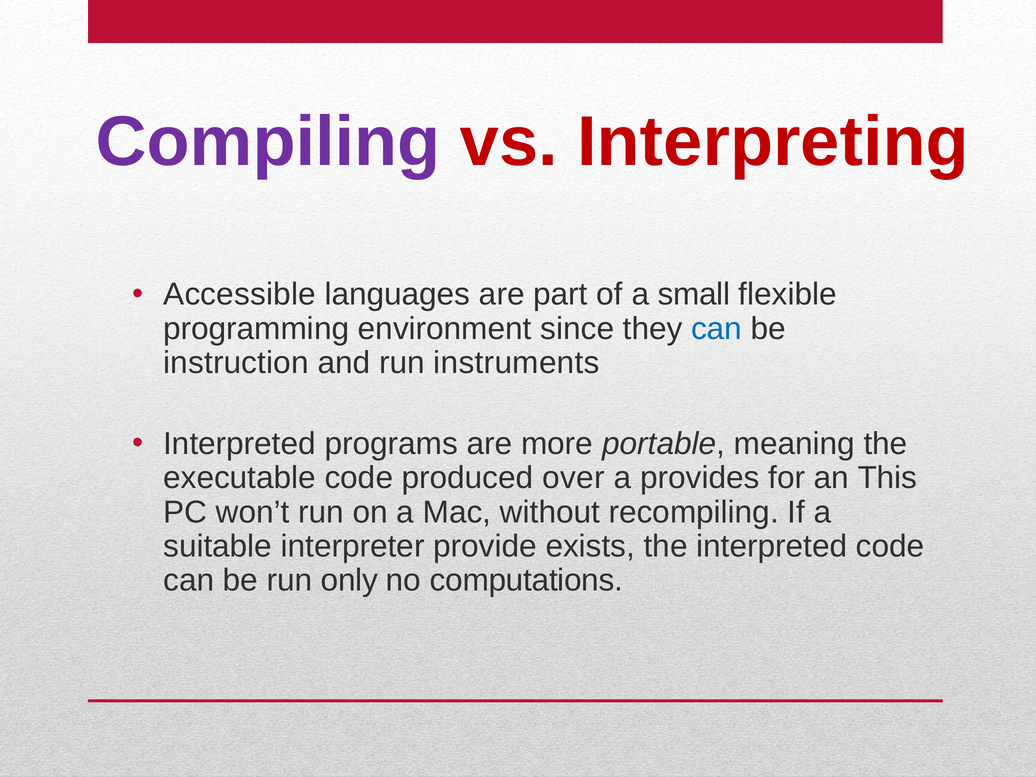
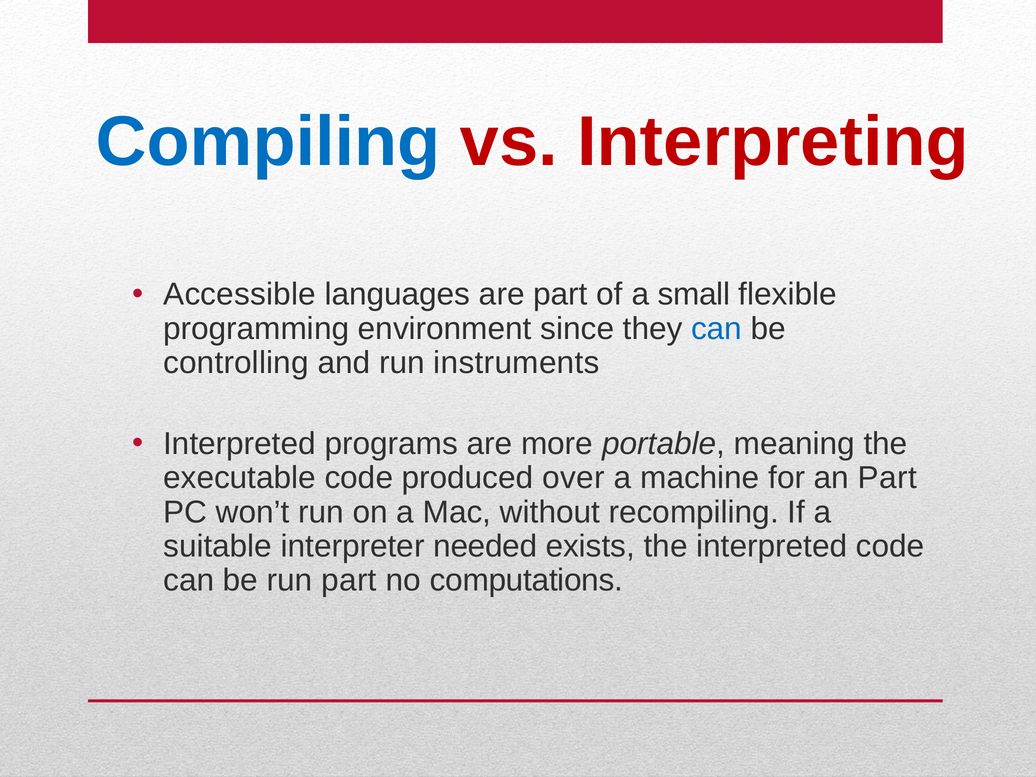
Compiling colour: purple -> blue (268, 142)
instruction: instruction -> controlling (236, 363)
provides: provides -> machine (700, 478)
an This: This -> Part (887, 478)
provide: provide -> needed (485, 546)
run only: only -> part (349, 580)
